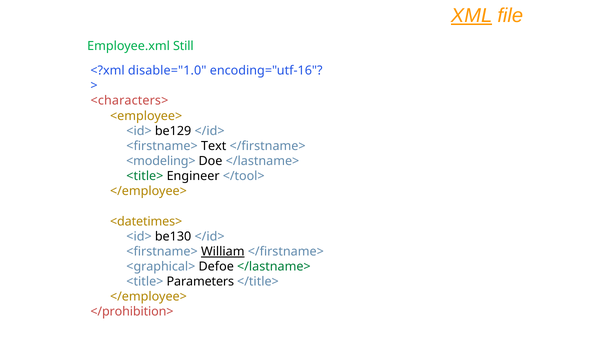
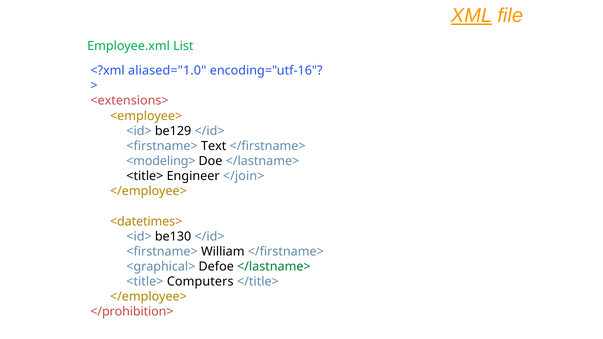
Still: Still -> List (183, 46)
disable="1.0: disable="1.0 -> aliased="1.0 (167, 71)
<characters>: <characters> -> <extensions> (130, 101)
<title> colour: green -> black (145, 176)
</tool>: </tool> -> </join> (244, 176)
William underline: present -> none (223, 252)
Parameters: Parameters -> Computers (200, 282)
